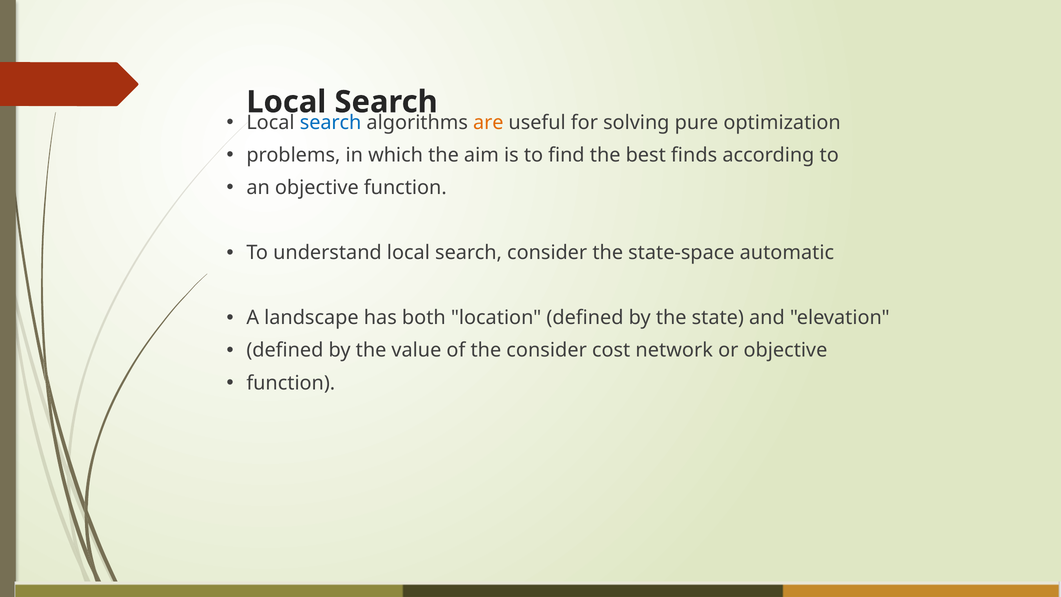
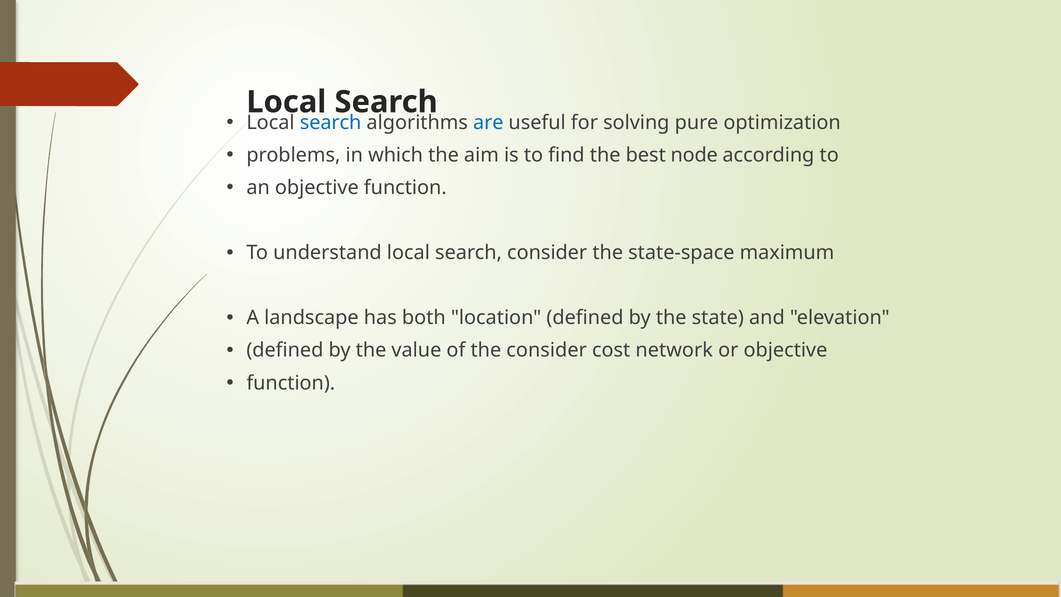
are colour: orange -> blue (488, 122)
finds: finds -> node (694, 155)
automatic: automatic -> maximum (787, 253)
